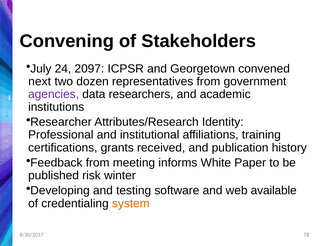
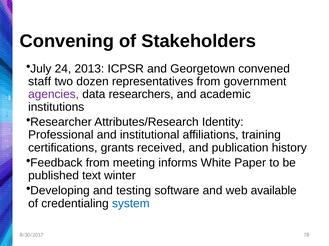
2097: 2097 -> 2013 (89, 69)
next: next -> staff (40, 82)
risk: risk -> text (92, 176)
system colour: orange -> blue (131, 204)
